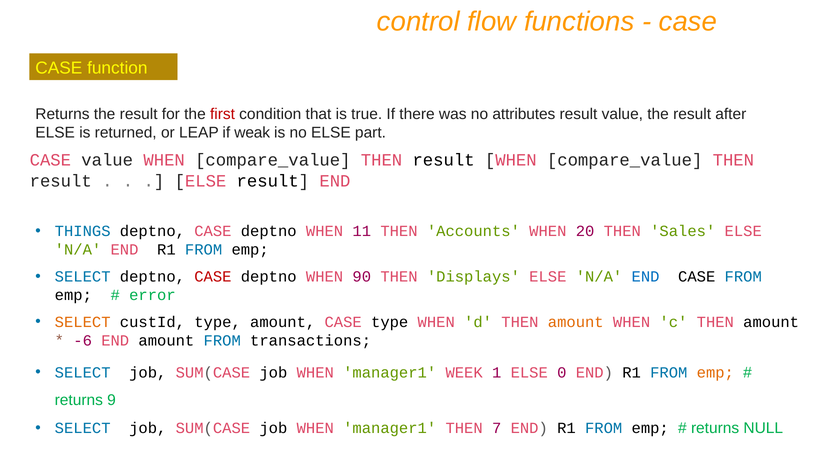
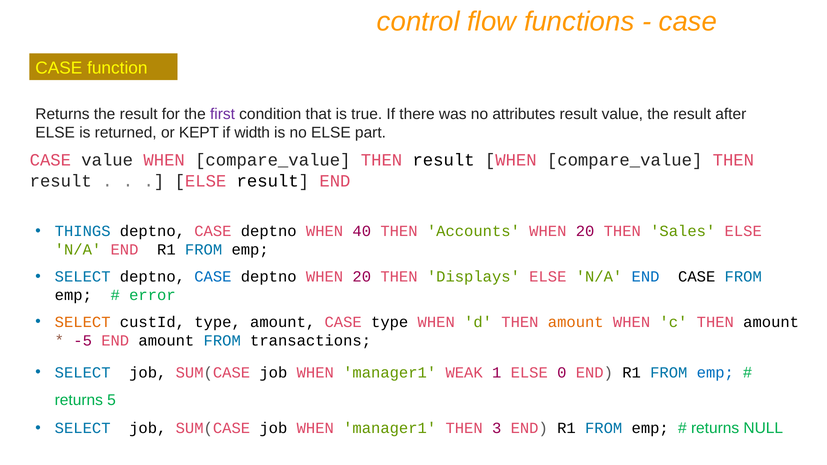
first colour: red -> purple (223, 114)
LEAP: LEAP -> KEPT (199, 133)
weak: weak -> width (252, 133)
11: 11 -> 40 (362, 231)
CASE colour: red -> blue (213, 277)
deptno WHEN 90: 90 -> 20 (362, 277)
-6: -6 -> -5 (83, 341)
WEEK: WEEK -> WEAK (464, 373)
emp colour: orange -> blue (715, 373)
9: 9 -> 5 (112, 400)
7: 7 -> 3 (497, 428)
